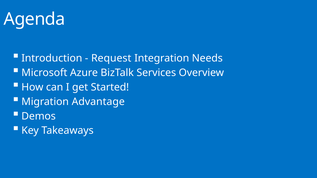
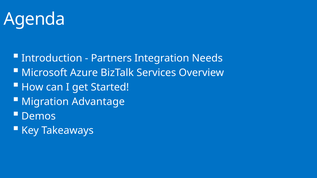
Request: Request -> Partners (111, 58)
